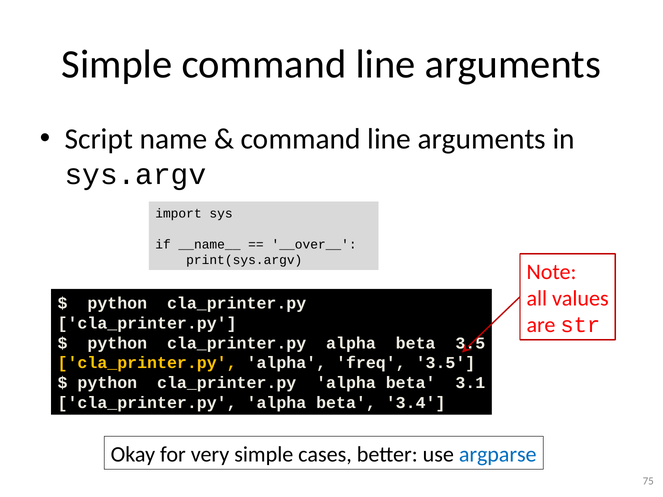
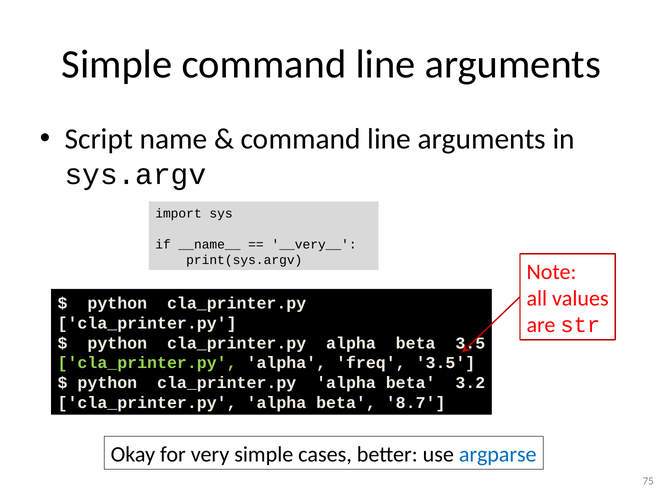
__over__: __over__ -> __very__ (314, 244)
cla_printer.py colour: yellow -> light green (147, 363)
3.1: 3.1 -> 3.2 (470, 383)
3.4: 3.4 -> 8.7 (416, 403)
